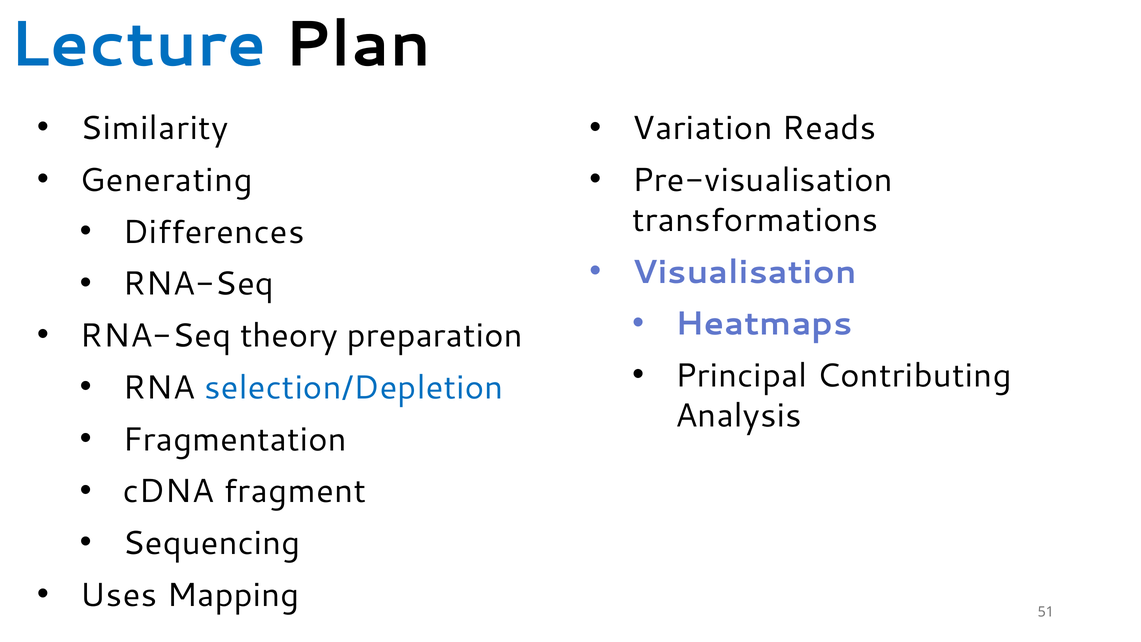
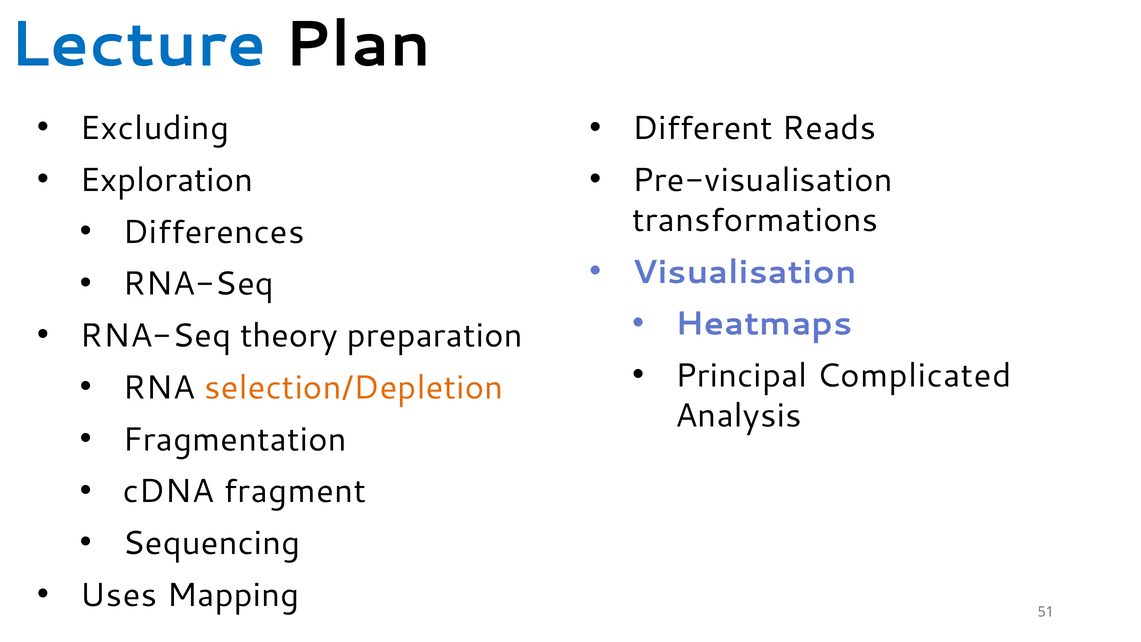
Similarity: Similarity -> Excluding (155, 128)
Variation: Variation -> Different (703, 128)
Generating: Generating -> Exploration (167, 180)
Contributing: Contributing -> Complicated (914, 376)
selection/Depletion colour: blue -> orange (354, 388)
